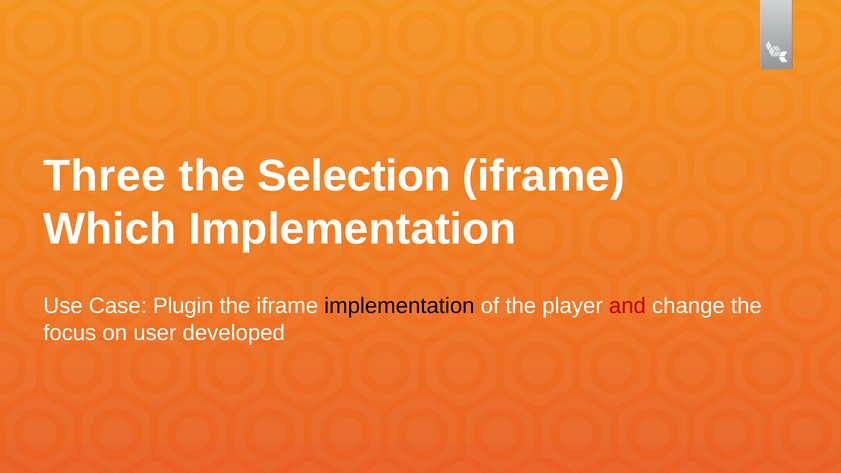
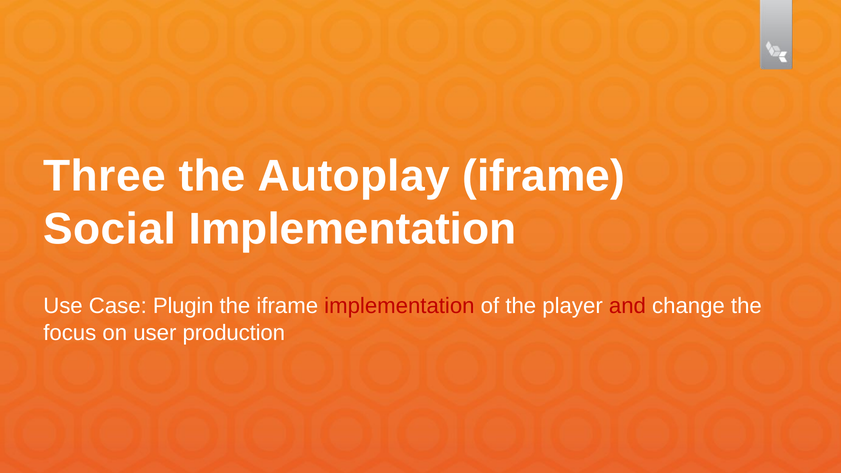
Selection: Selection -> Autoplay (354, 176)
Which: Which -> Social (110, 229)
implementation colour: black -> red (399, 306)
developed: developed -> production (234, 333)
